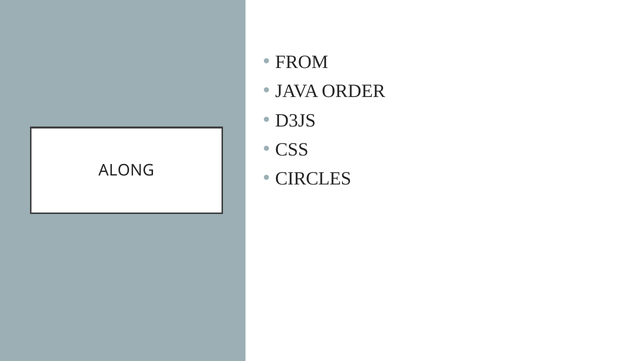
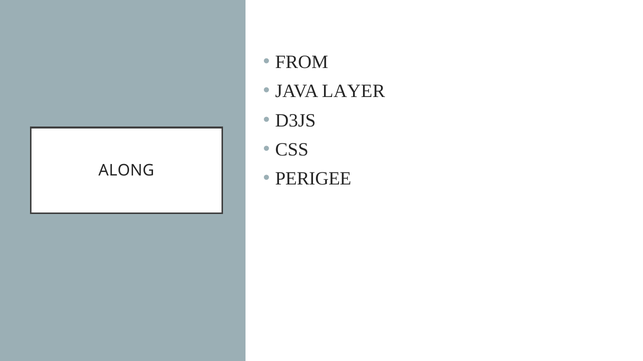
ORDER: ORDER -> LAYER (353, 91)
CIRCLES: CIRCLES -> PERIGEE (313, 179)
